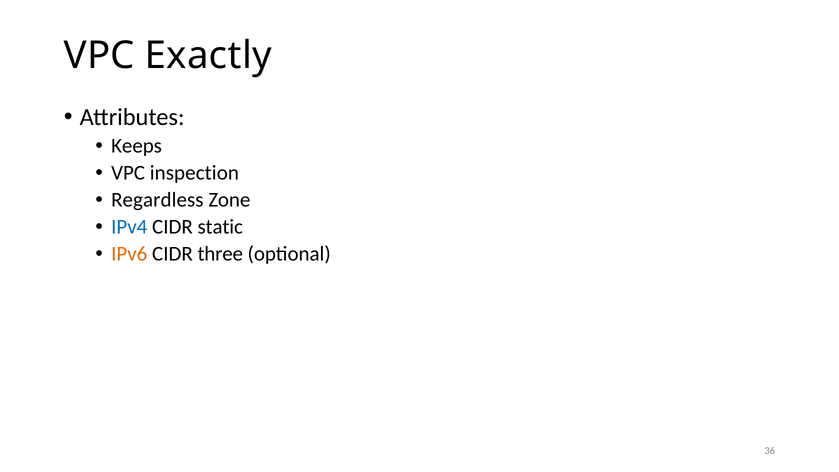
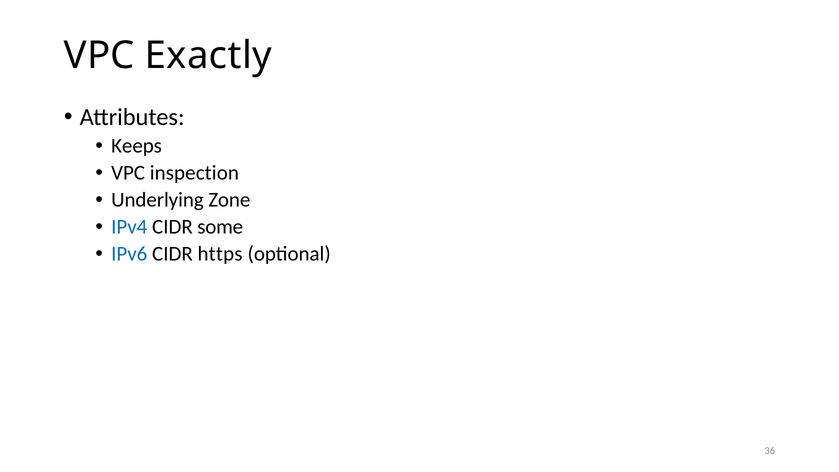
Regardless: Regardless -> Underlying (157, 200)
static: static -> some (220, 227)
IPv6 colour: orange -> blue (129, 254)
three: three -> https (220, 254)
